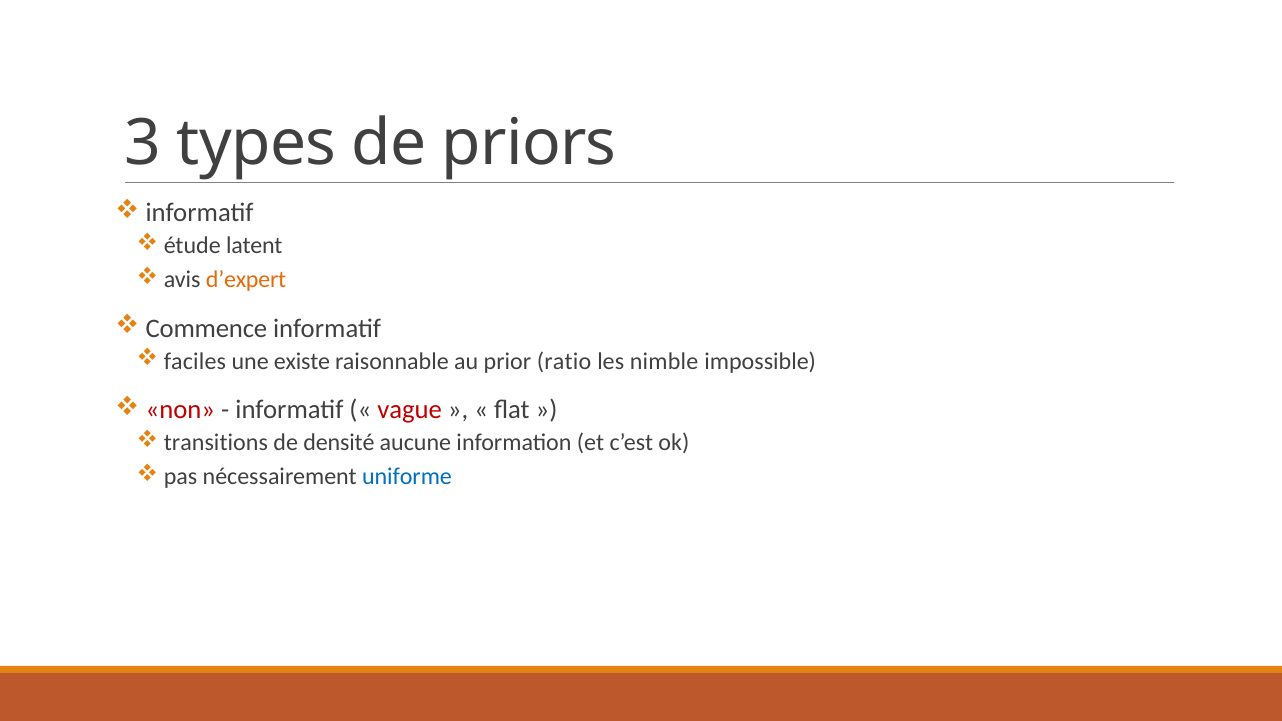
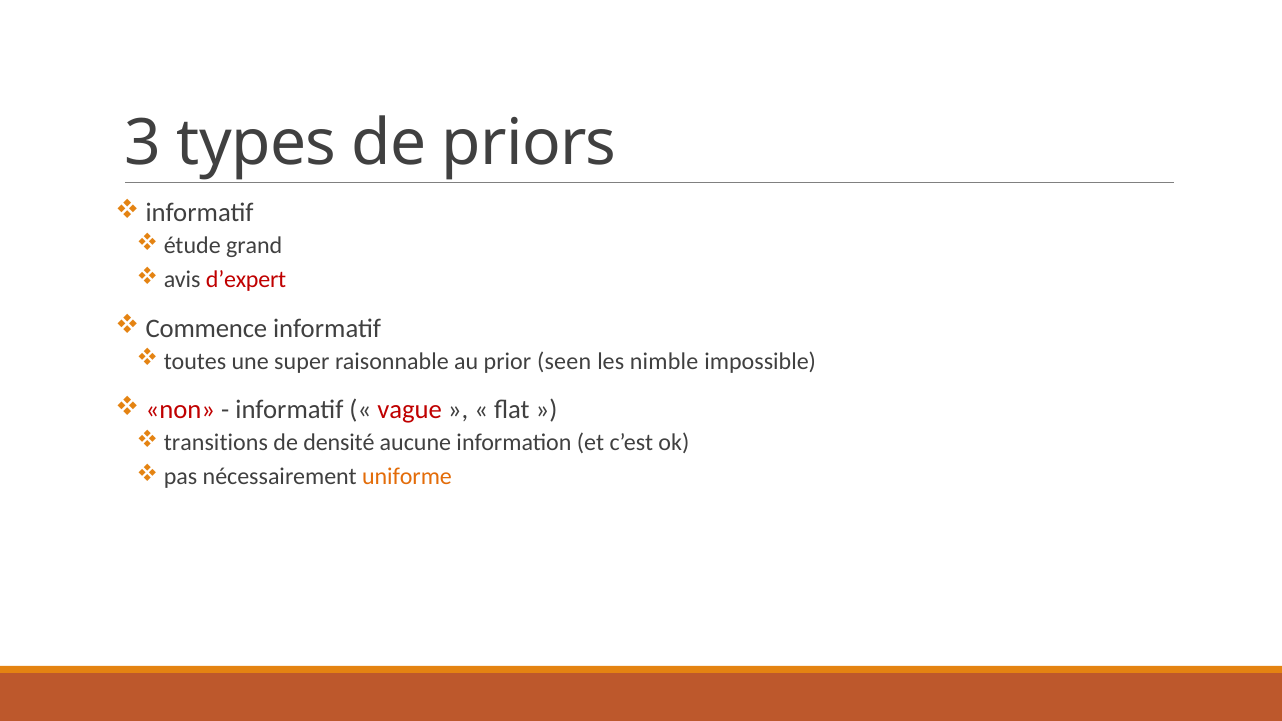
latent: latent -> grand (254, 246)
d’expert colour: orange -> red (246, 280)
faciles: faciles -> toutes (195, 361)
existe: existe -> super (302, 361)
ratio: ratio -> seen (564, 361)
uniforme colour: blue -> orange (407, 477)
